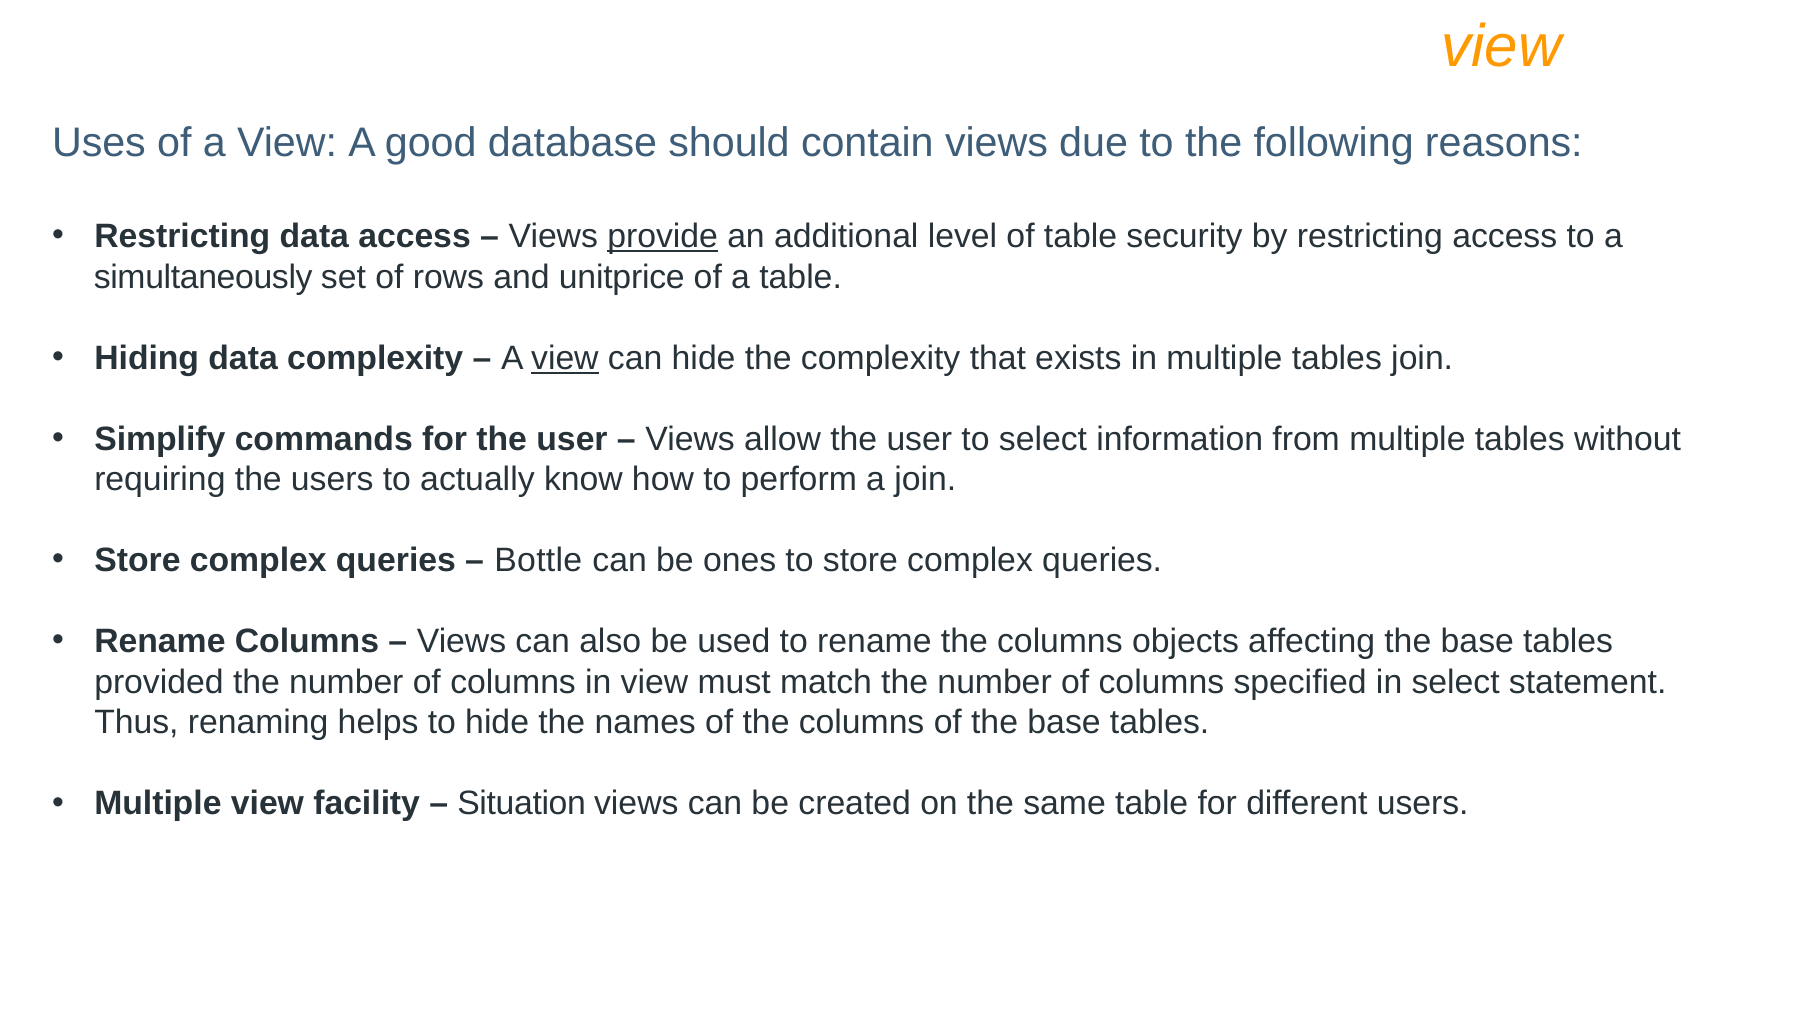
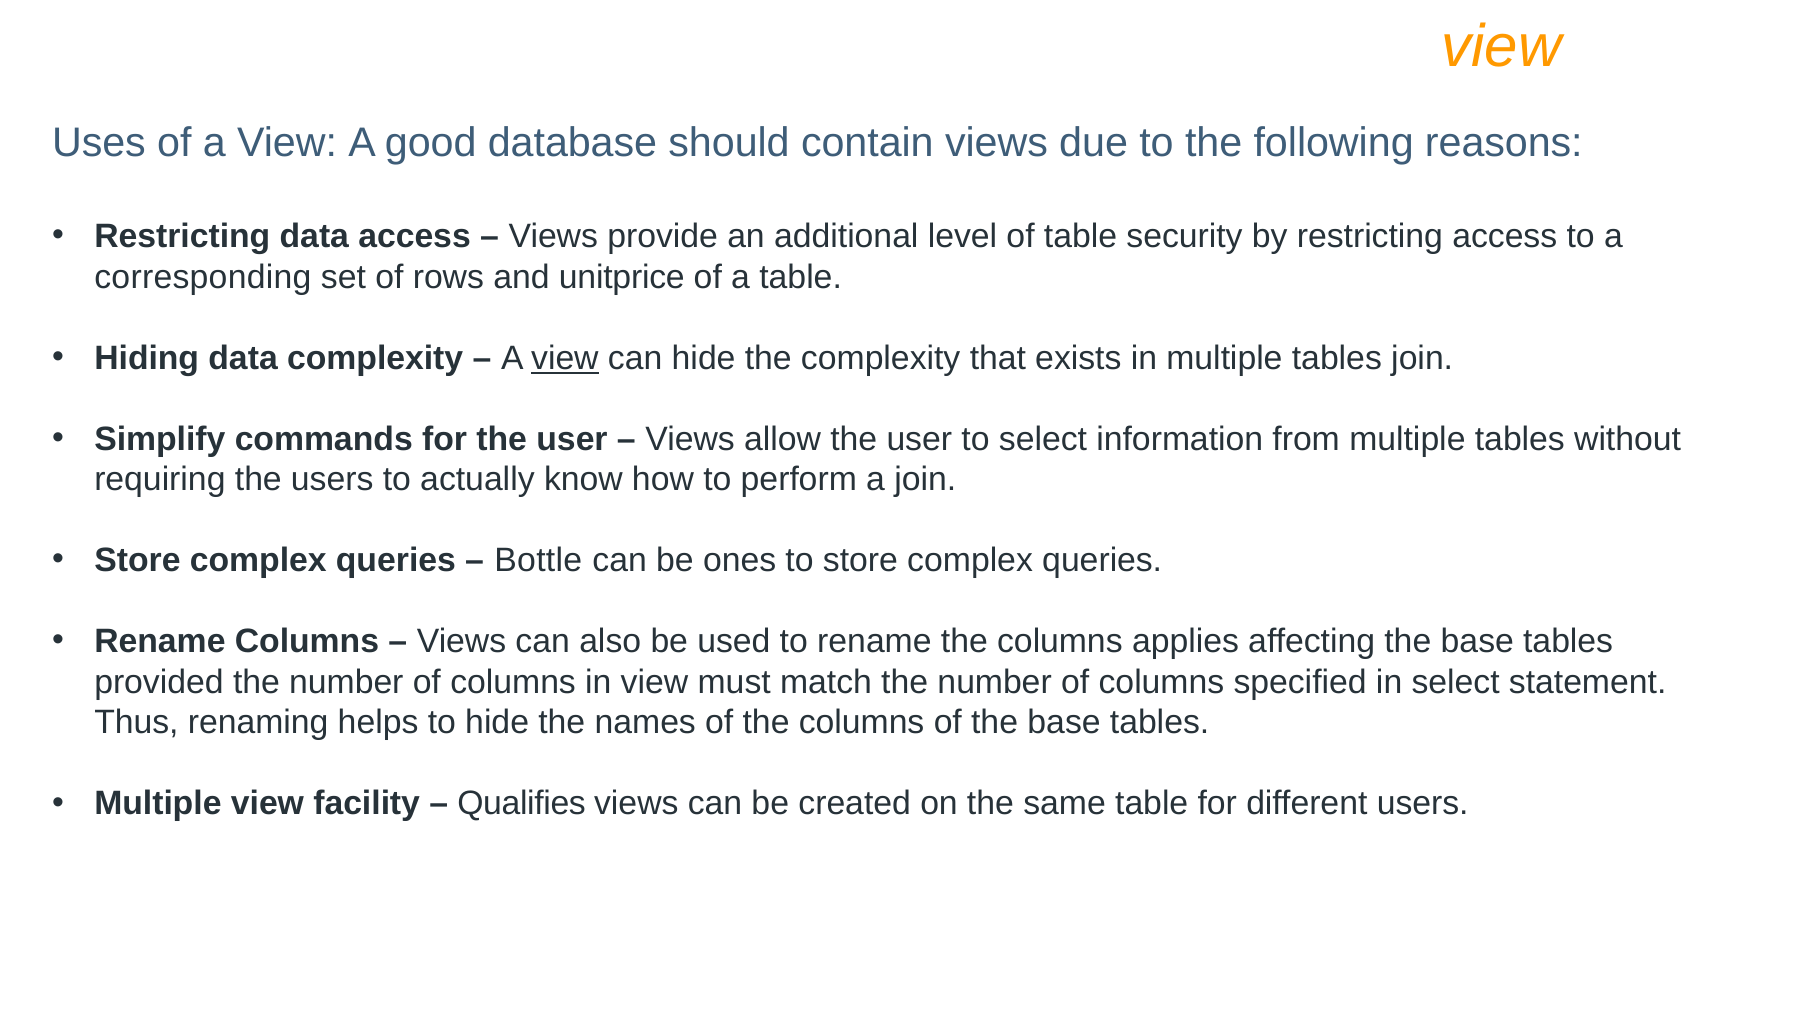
provide underline: present -> none (663, 236)
simultaneously: simultaneously -> corresponding (203, 277)
objects: objects -> applies (1186, 641)
Situation: Situation -> Qualifies (522, 803)
